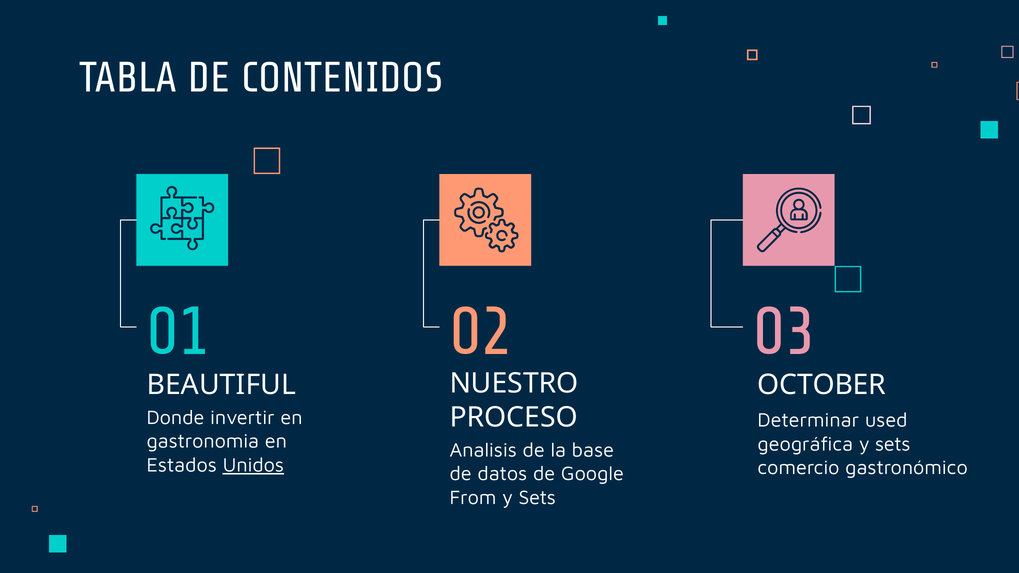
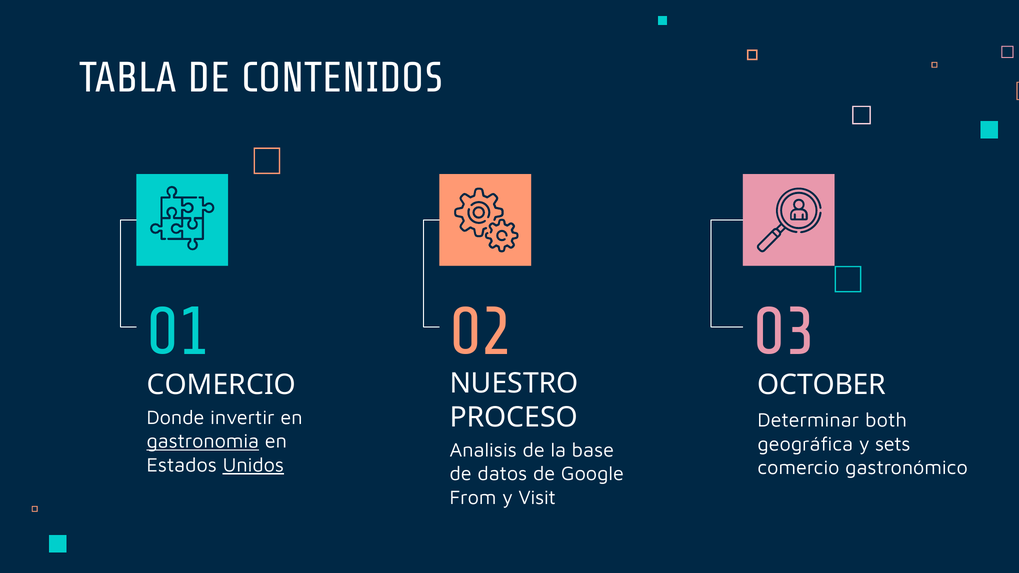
BEAUTIFUL: BEAUTIFUL -> COMERCIO (221, 385)
used: used -> both (886, 420)
gastronomia underline: none -> present (203, 442)
Sets: Sets -> Visit (537, 498)
